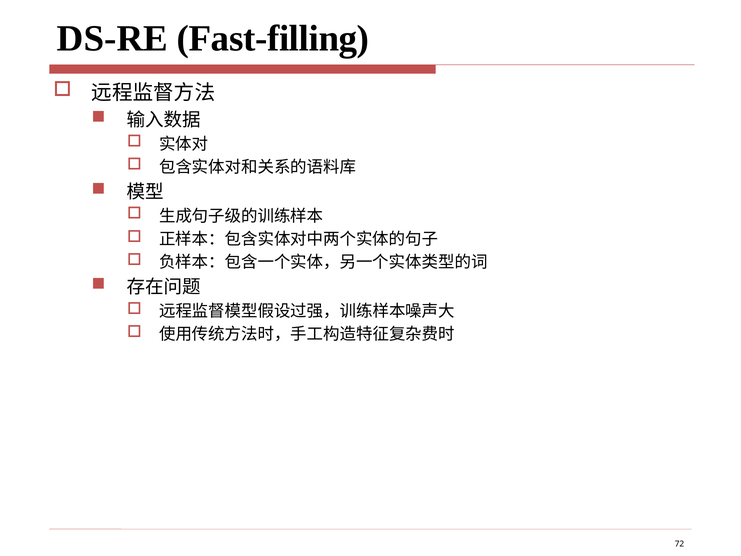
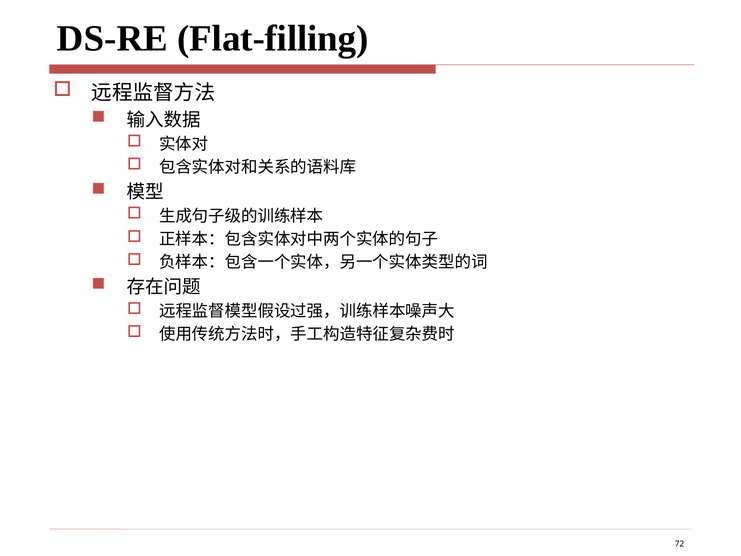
Fast-filling: Fast-filling -> Flat-filling (273, 39)
